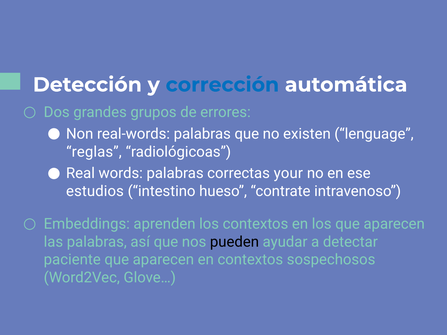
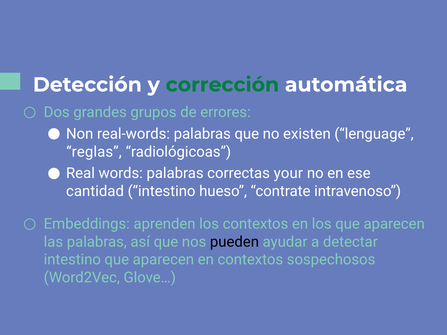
corrección colour: blue -> green (222, 85)
estudios: estudios -> cantidad (95, 191)
paciente: paciente -> intestino (72, 260)
